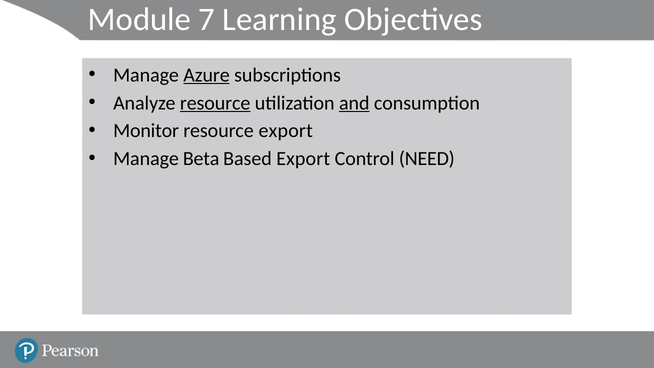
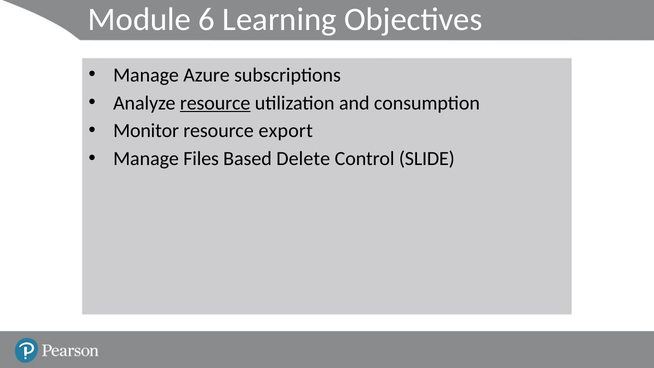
7: 7 -> 6 (207, 19)
Azure underline: present -> none (207, 75)
and underline: present -> none (354, 103)
Beta: Beta -> Files (201, 159)
Based Export: Export -> Delete (303, 159)
NEED: NEED -> SLIDE (427, 159)
